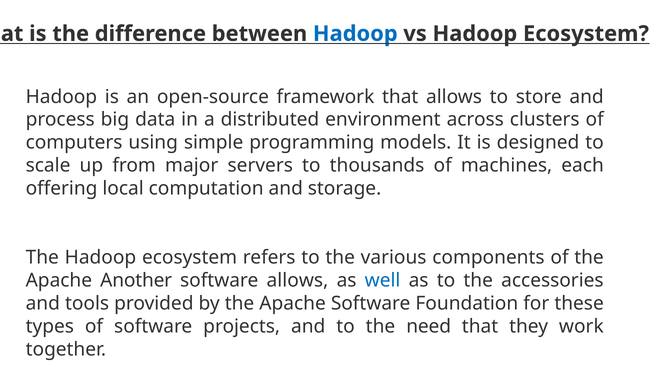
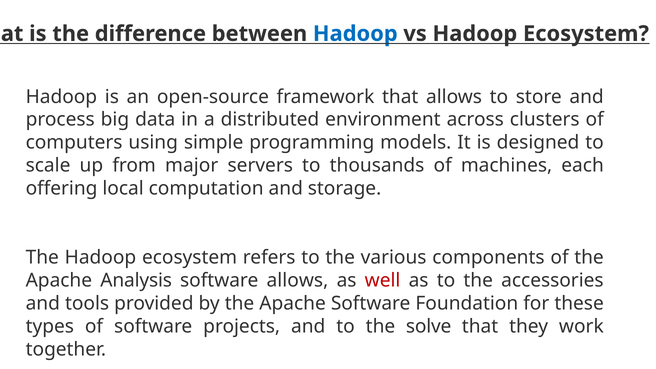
Another: Another -> Analysis (136, 280)
well colour: blue -> red (383, 280)
need: need -> solve (429, 326)
